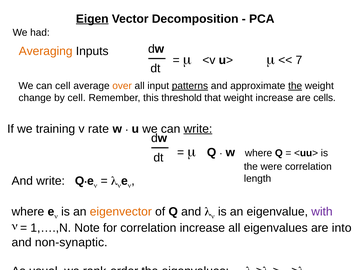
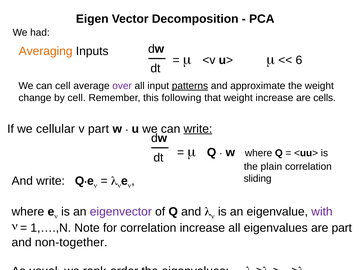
Eigen underline: present -> none (92, 19)
7: 7 -> 6 (299, 60)
over colour: orange -> purple (122, 86)
the underline: present -> none (295, 86)
threshold: threshold -> following (181, 98)
training: training -> cellular (55, 129)
v rate: rate -> part (98, 129)
were: were -> plain (271, 167)
length: length -> sliding (258, 179)
eigenvector colour: orange -> purple (121, 212)
are into: into -> part (342, 228)
non-synaptic: non-synaptic -> non-together (71, 242)
